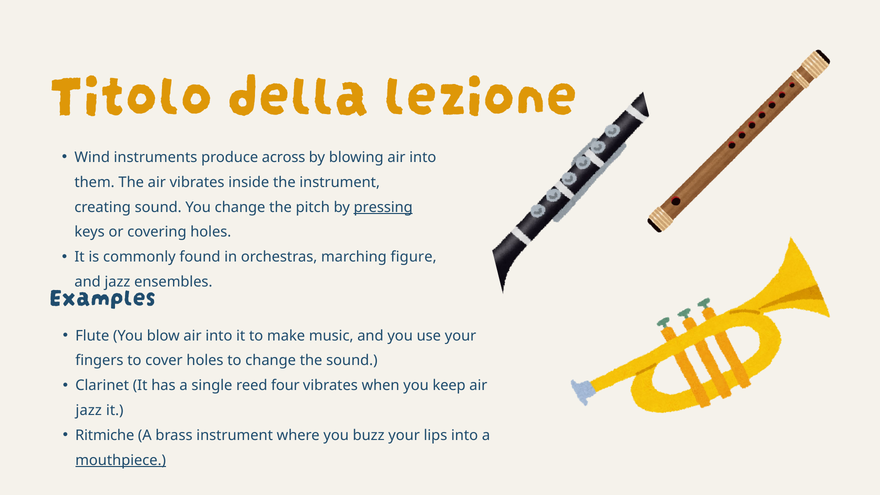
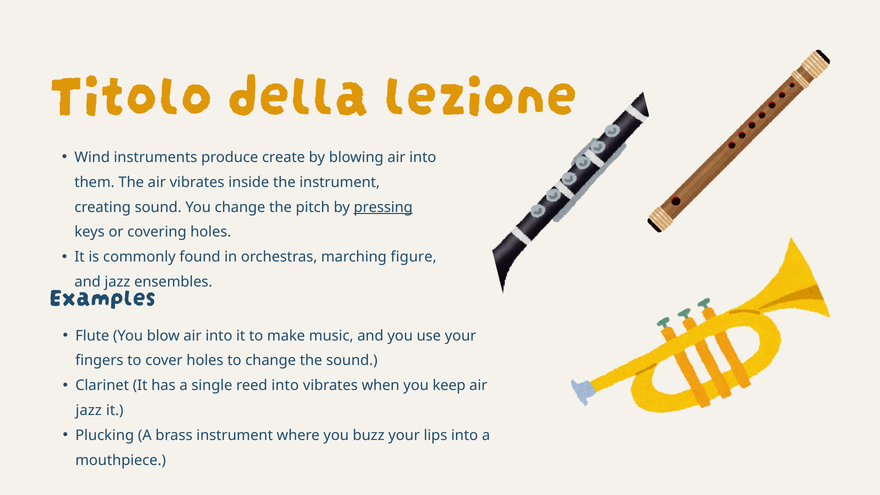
across: across -> create (284, 157)
reed four: four -> into (285, 386)
Ritmiche: Ritmiche -> Plucking (105, 435)
mouthpiece underline: present -> none (121, 460)
